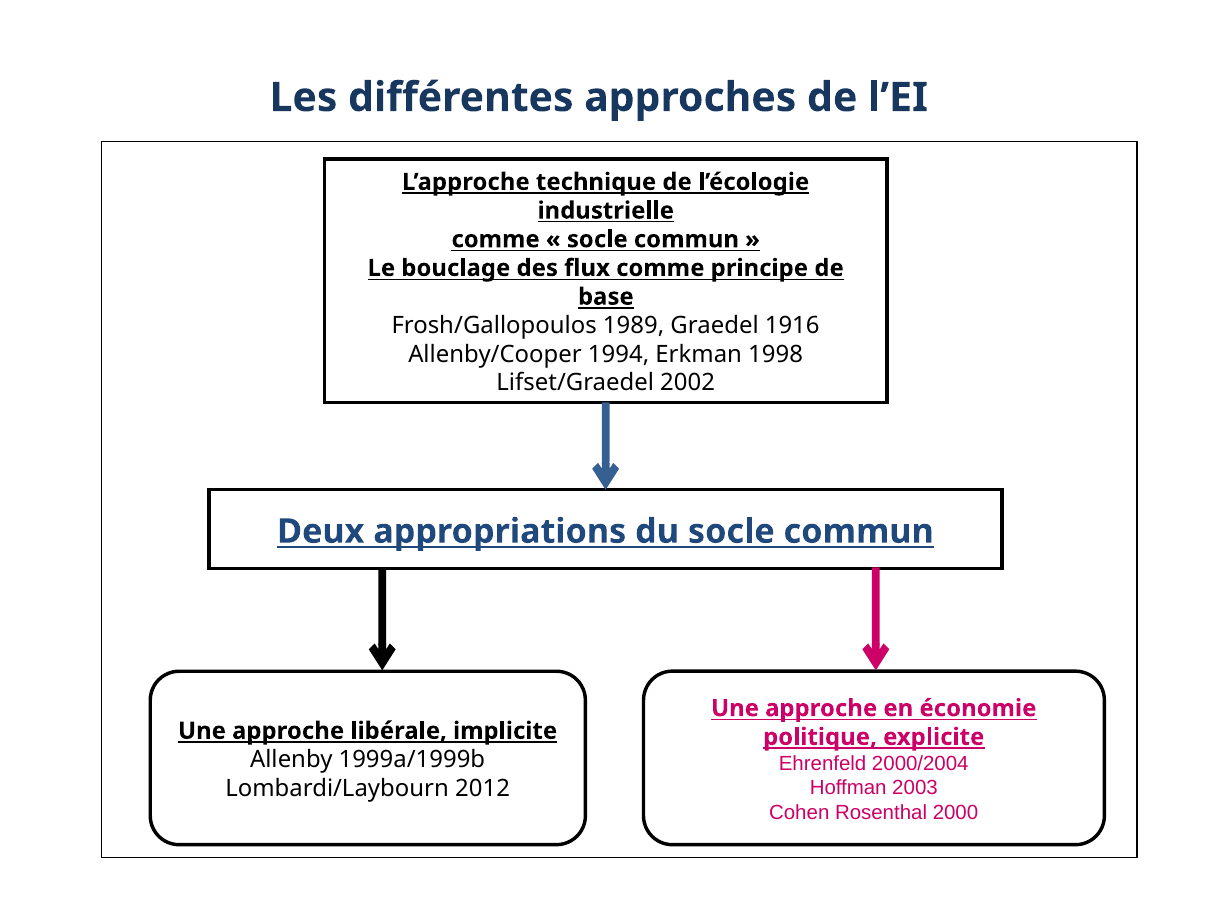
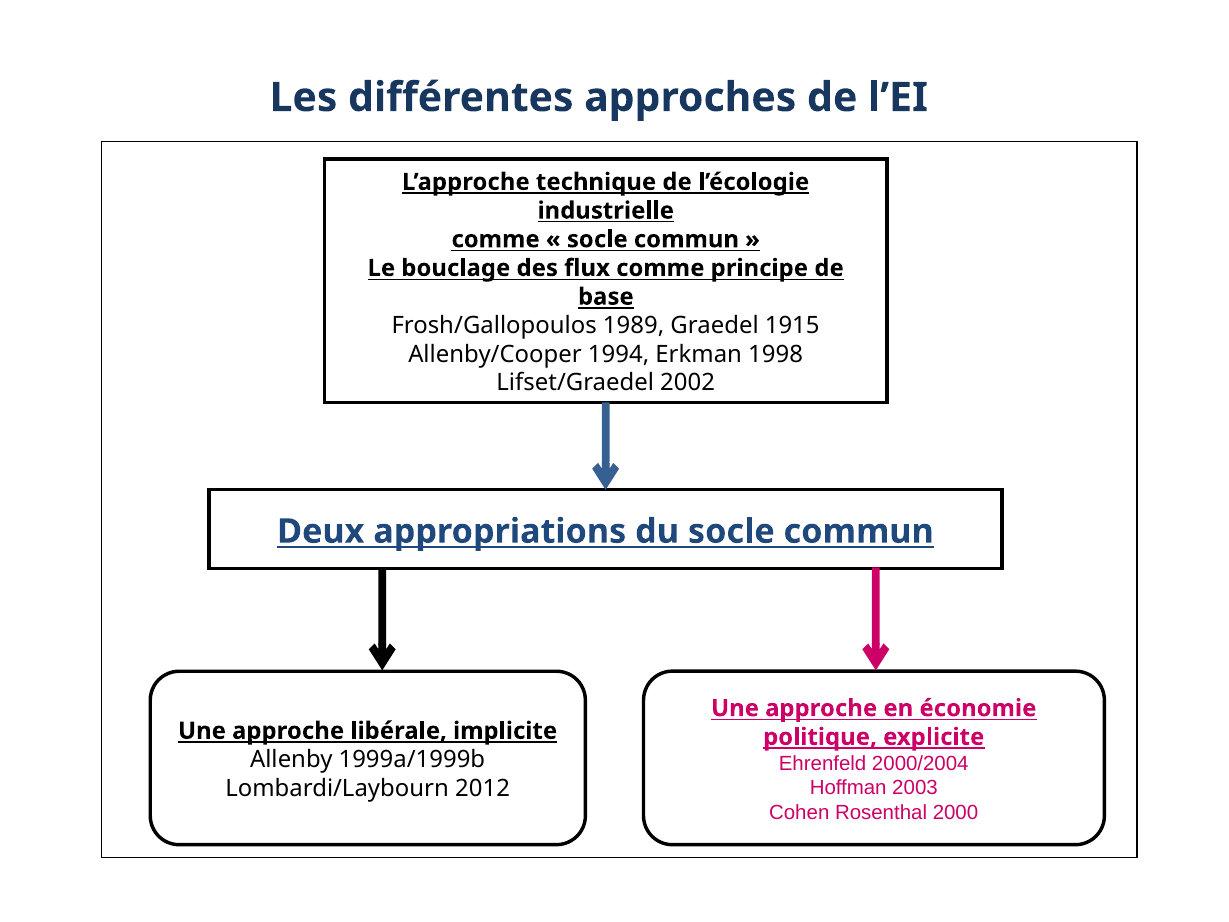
1916: 1916 -> 1915 (792, 325)
